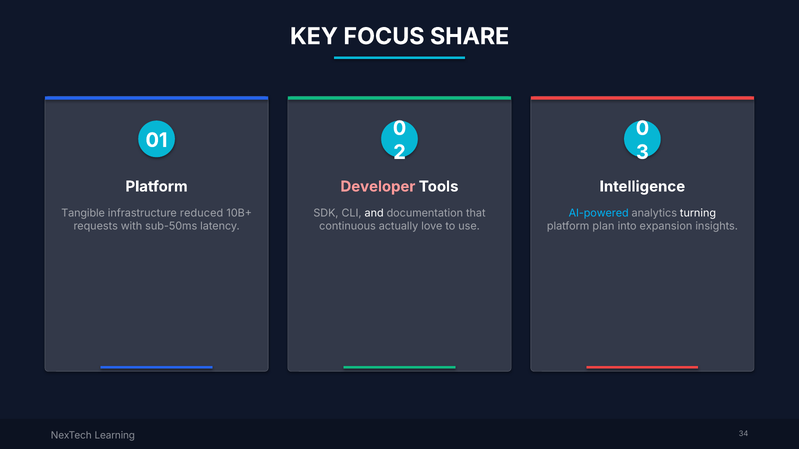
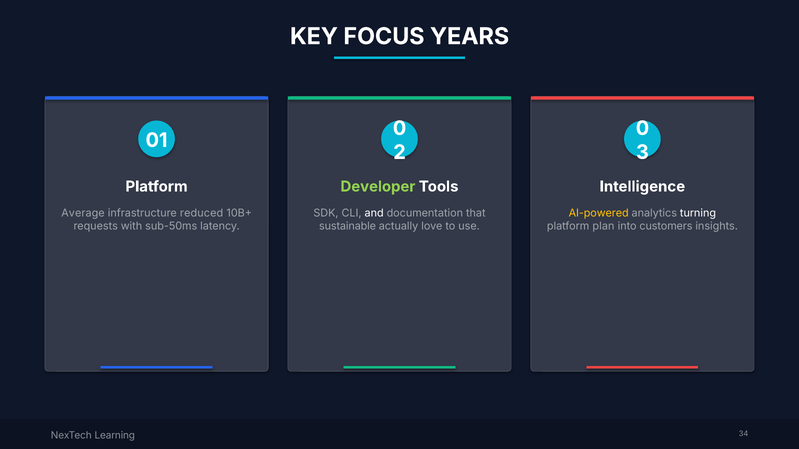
SHARE: SHARE -> YEARS (470, 37)
Developer colour: pink -> light green (378, 187)
Tangible: Tangible -> Average (83, 213)
AI-powered colour: light blue -> yellow (599, 213)
continuous: continuous -> sustainable (348, 226)
expansion: expansion -> customers (666, 226)
